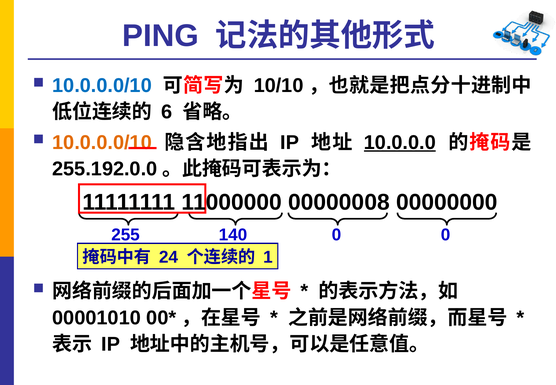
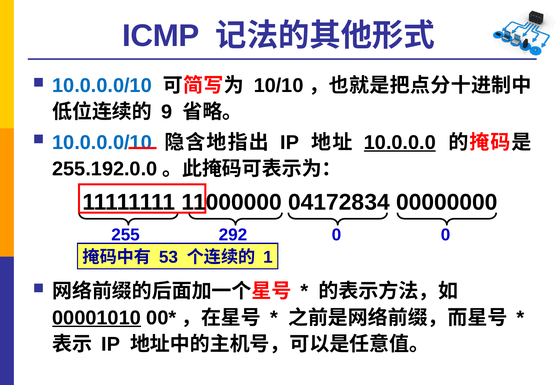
PING: PING -> ICMP (161, 36)
6: 6 -> 9 (167, 112)
10.0.0.0/10 colour: orange -> blue (102, 142)
00000008: 00000008 -> 04172834 (339, 202)
140: 140 -> 292 (233, 235)
24: 24 -> 53 (168, 257)
00001010 underline: none -> present (97, 318)
